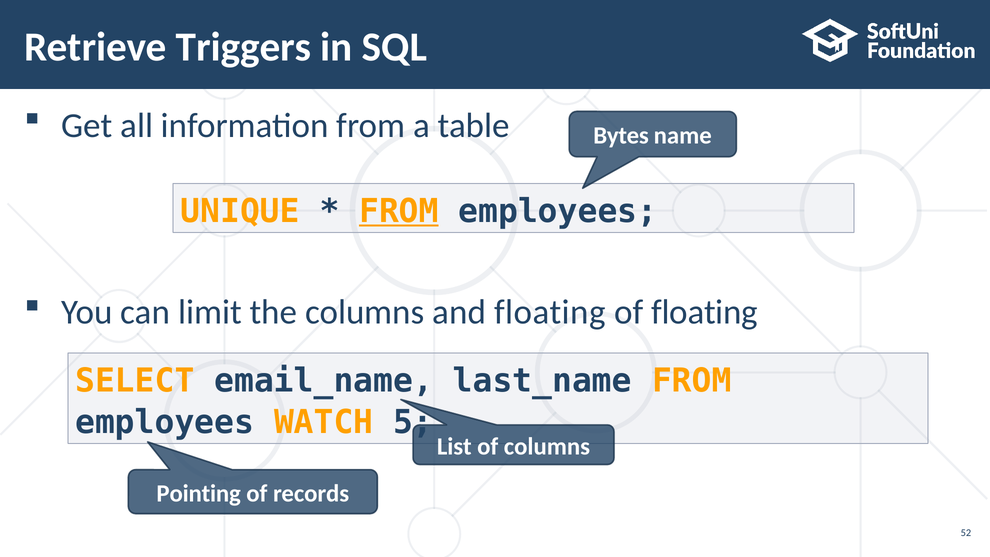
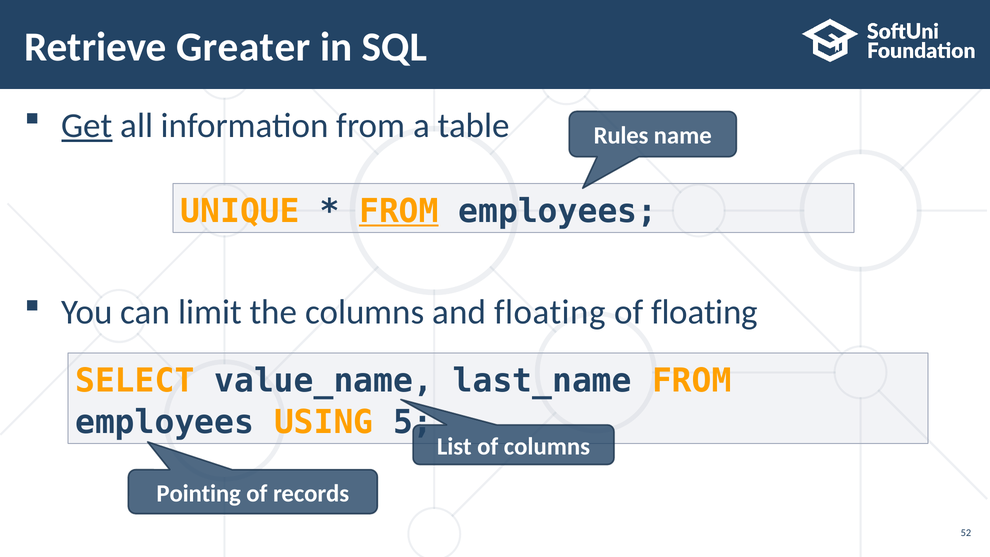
Triggers: Triggers -> Greater (243, 47)
Get underline: none -> present (87, 126)
Bytes: Bytes -> Rules (621, 136)
email_name: email_name -> value_name (324, 381)
WATCH: WATCH -> USING (324, 423)
